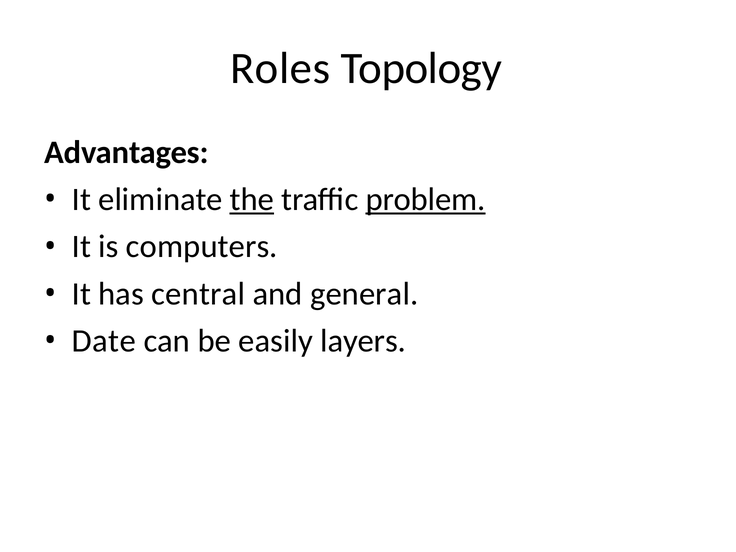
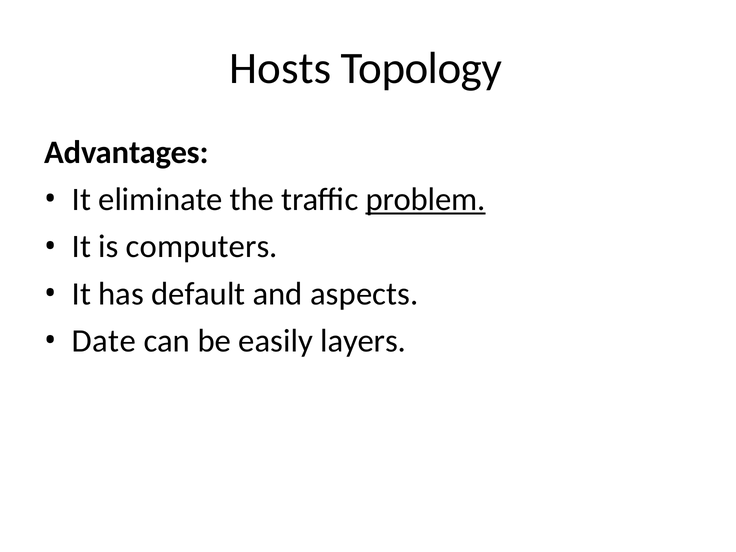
Roles: Roles -> Hosts (280, 68)
the underline: present -> none (252, 200)
central: central -> default (198, 294)
general: general -> aspects (364, 294)
